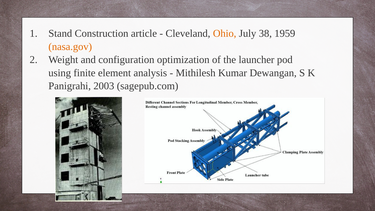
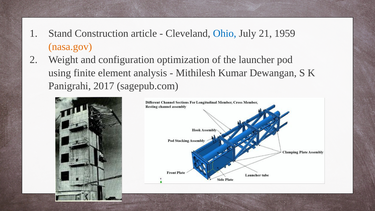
Ohio colour: orange -> blue (225, 33)
38: 38 -> 21 (265, 33)
2003: 2003 -> 2017 (104, 86)
